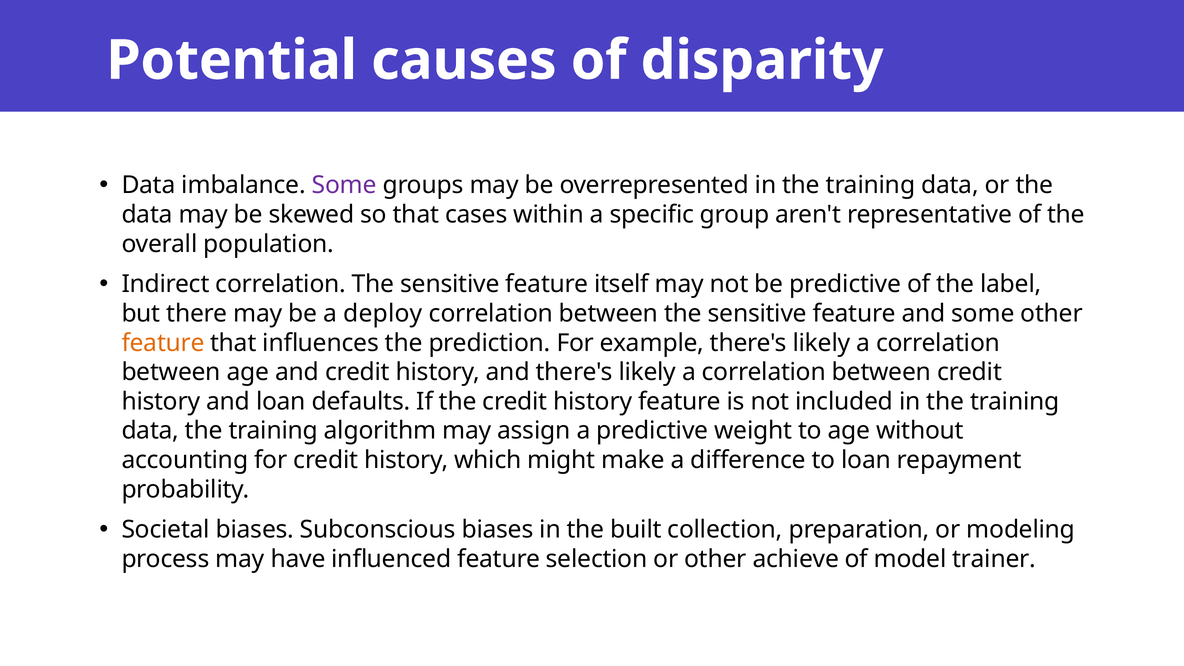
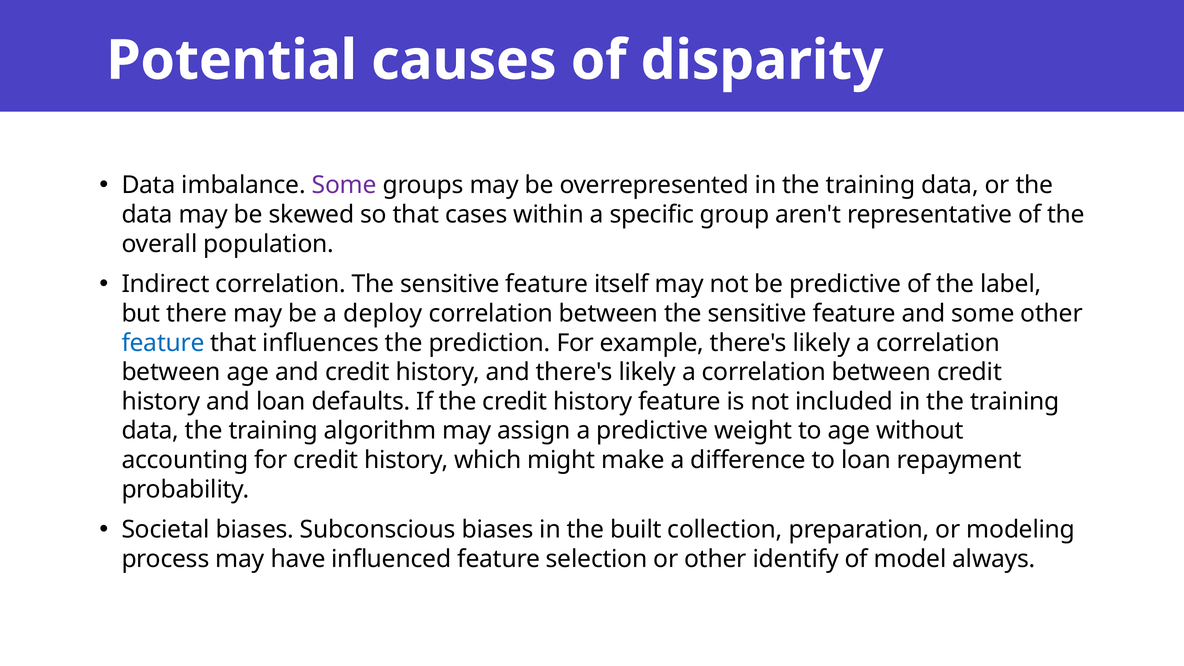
feature colour: orange -> blue (163, 343)
achieve: achieve -> identify (796, 559)
trainer: trainer -> always (994, 559)
